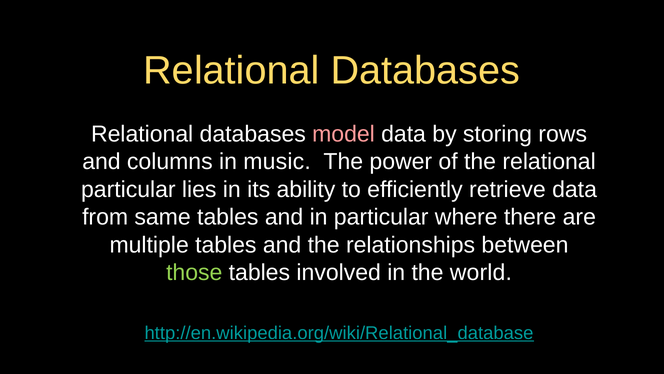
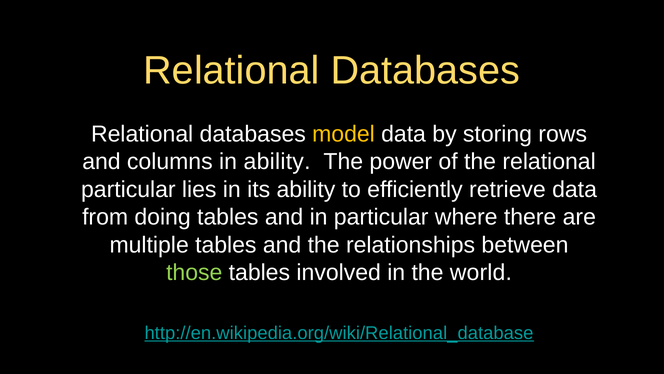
model colour: pink -> yellow (343, 134)
in music: music -> ability (277, 162)
same: same -> doing (163, 217)
